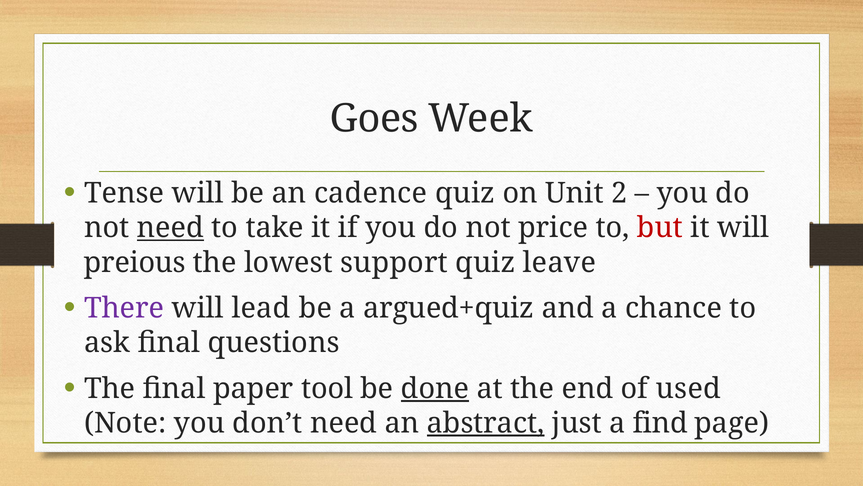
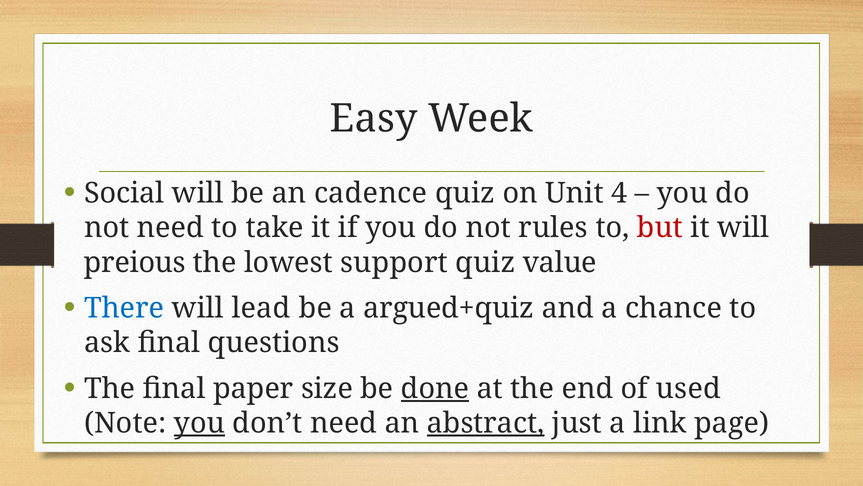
Goes: Goes -> Easy (374, 118)
Tense: Tense -> Social (124, 193)
2: 2 -> 4 (619, 193)
need underline: present -> none (170, 228)
price: price -> rules (553, 228)
leave: leave -> value (560, 262)
There colour: purple -> blue (124, 308)
tool: tool -> size (327, 388)
you underline: none -> present (199, 423)
find: find -> link (660, 423)
